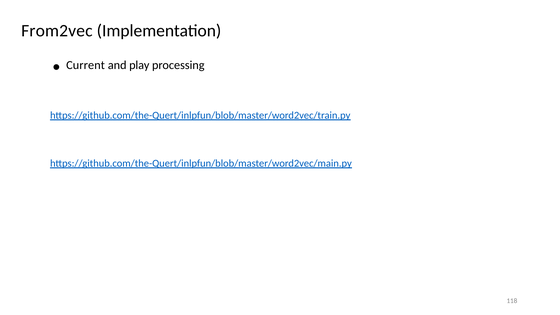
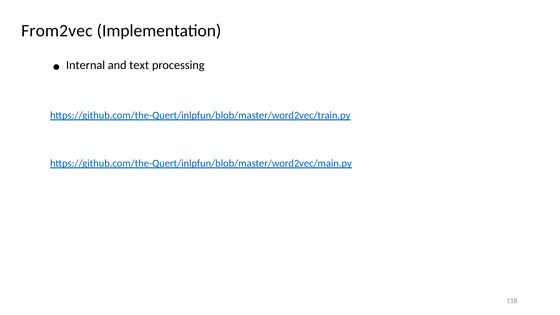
Current: Current -> Internal (86, 65)
play: play -> text (139, 65)
